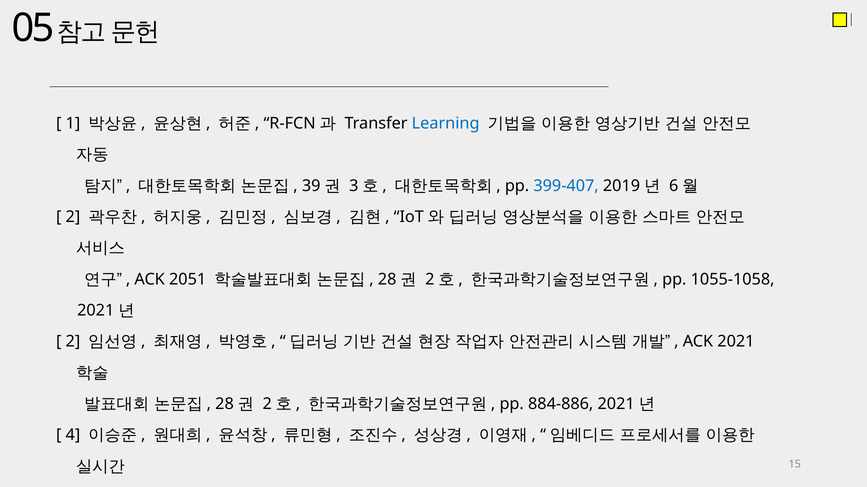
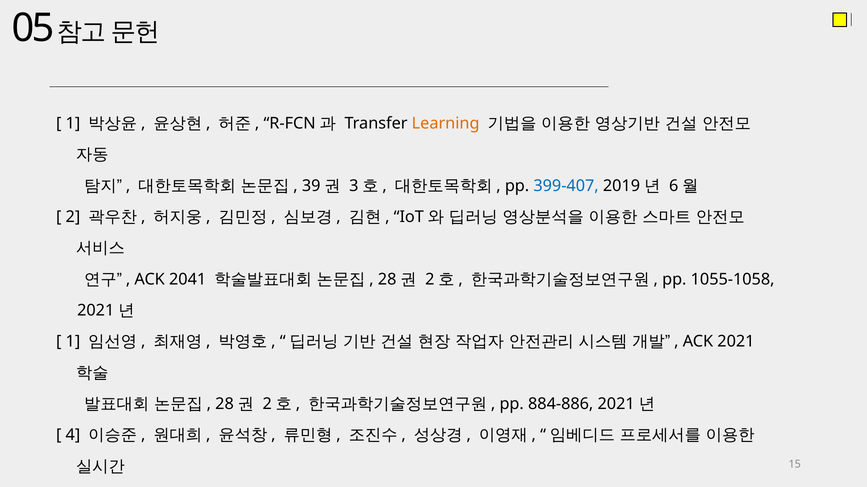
Learning colour: blue -> orange (446, 124)
2051: 2051 -> 2041 (188, 280)
2: 2 -> 1 (73, 342)
